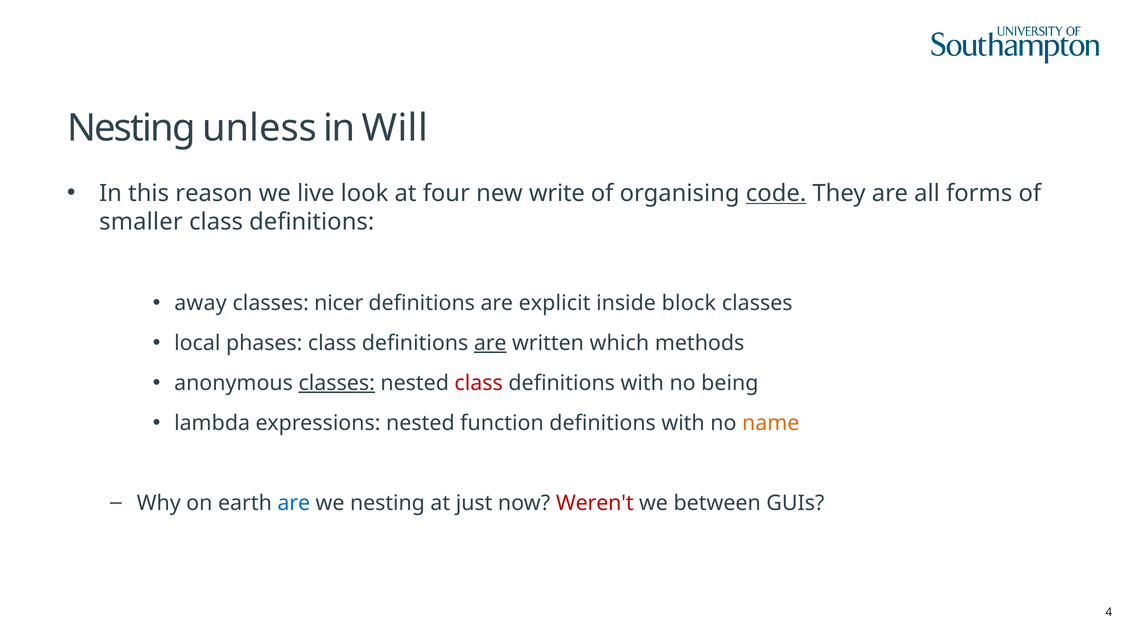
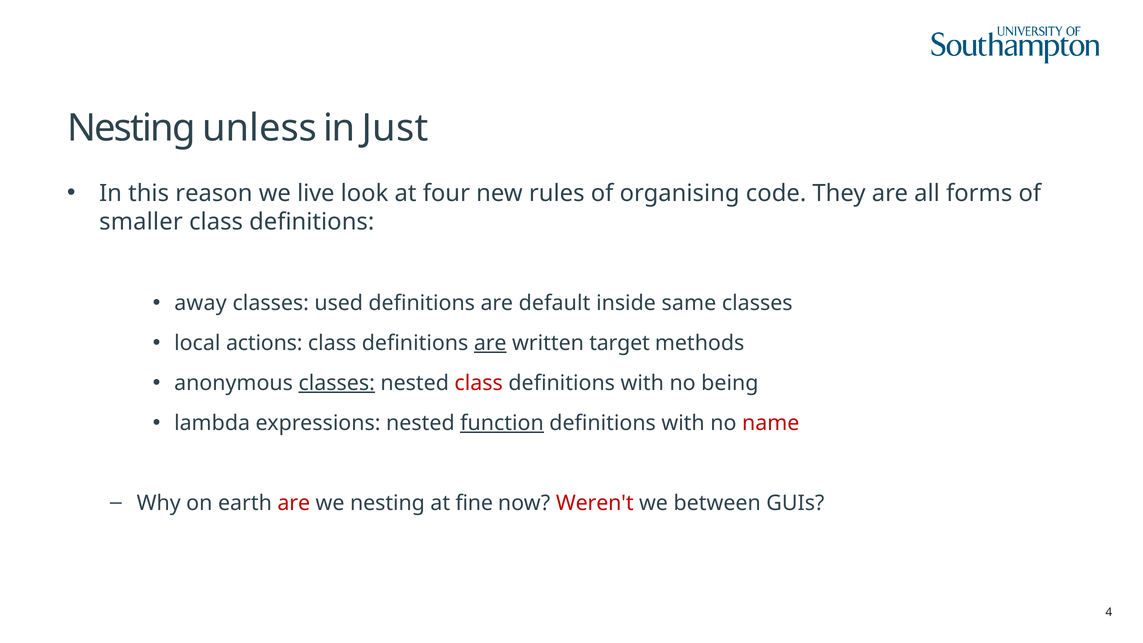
Will: Will -> Just (395, 128)
write: write -> rules (557, 193)
code underline: present -> none (776, 193)
nicer: nicer -> used (339, 303)
explicit: explicit -> default (555, 303)
block: block -> same (689, 303)
phases: phases -> actions (264, 343)
which: which -> target (620, 343)
function underline: none -> present (502, 423)
name colour: orange -> red (771, 423)
are colour: blue -> red (294, 503)
just: just -> fine (474, 503)
